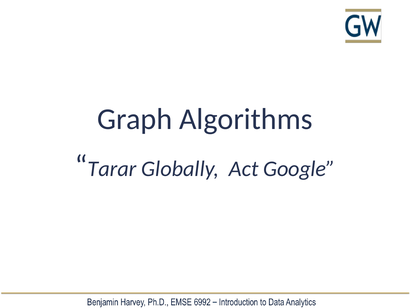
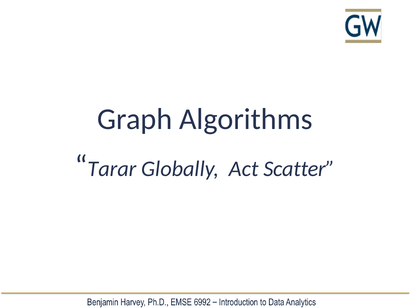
Google: Google -> Scatter (299, 169)
